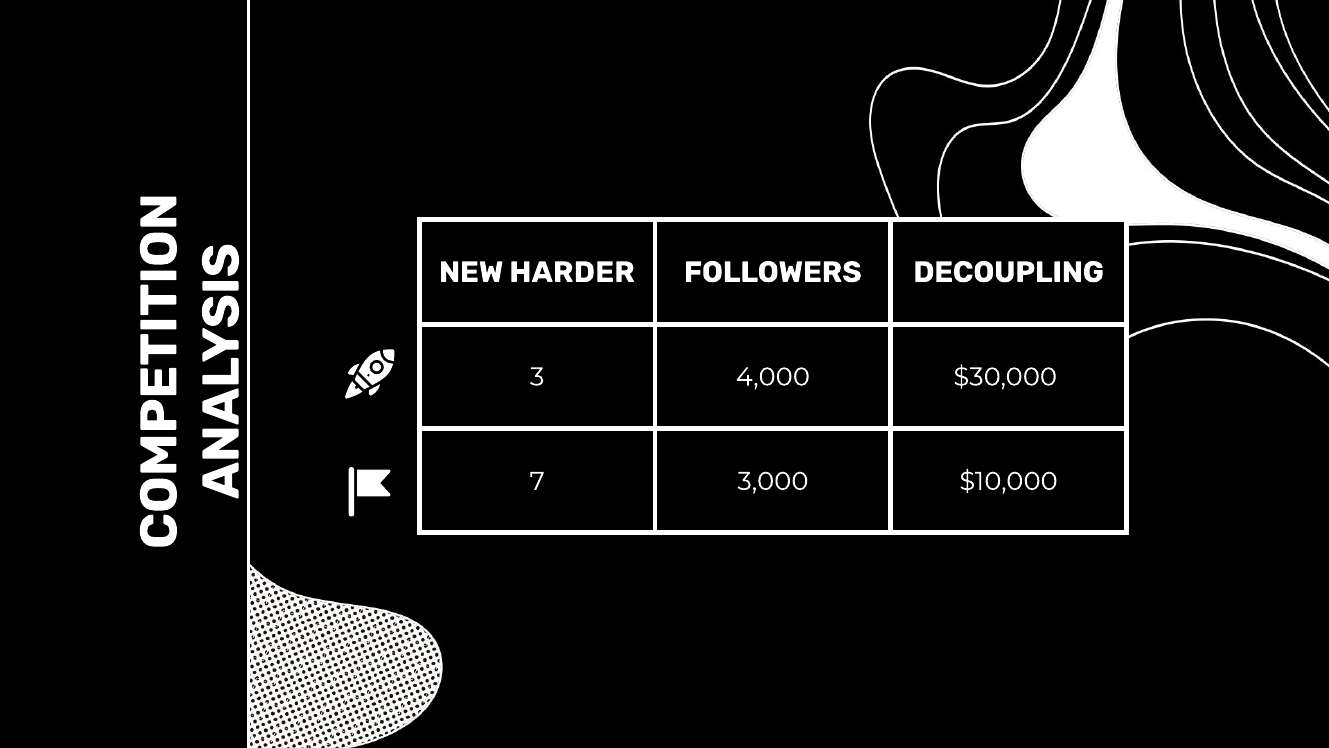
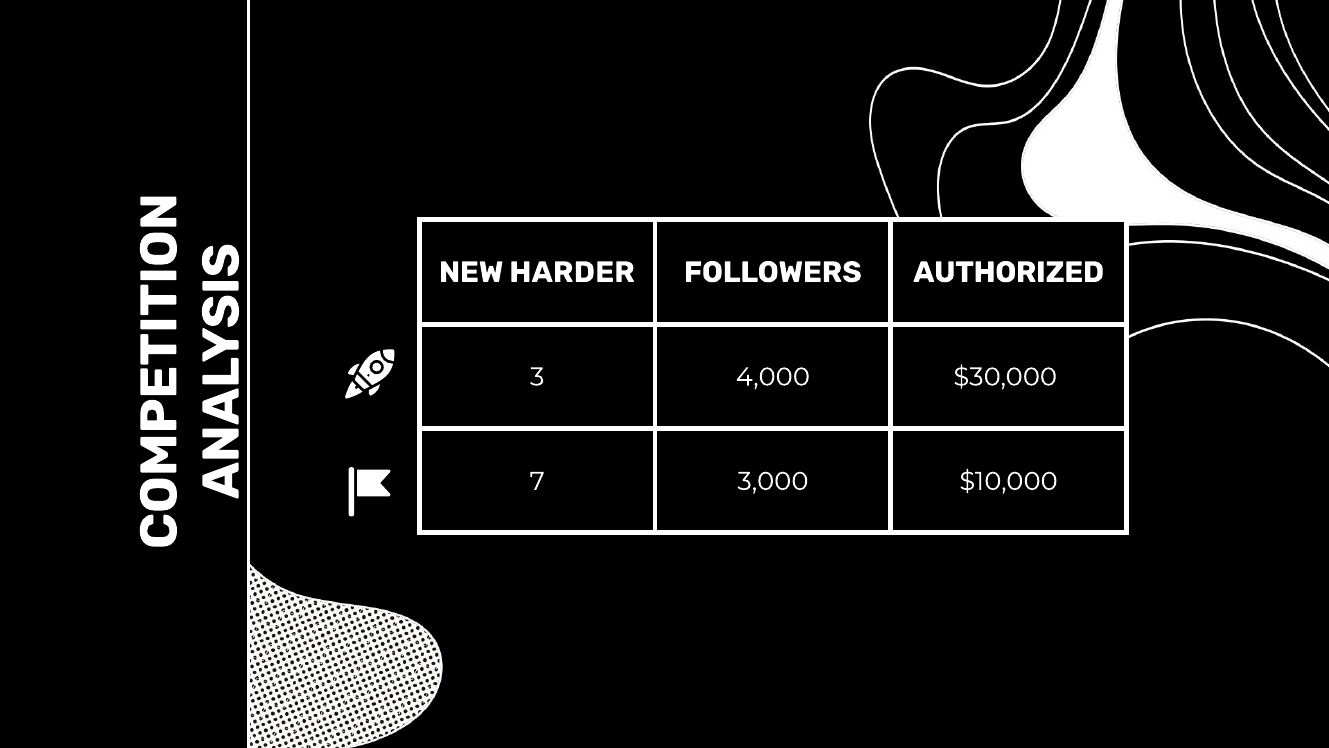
DECOUPLING: DECOUPLING -> AUTHORIZED (1009, 272)
